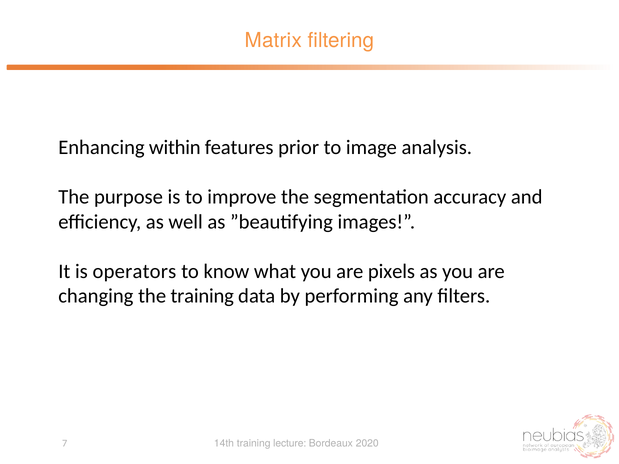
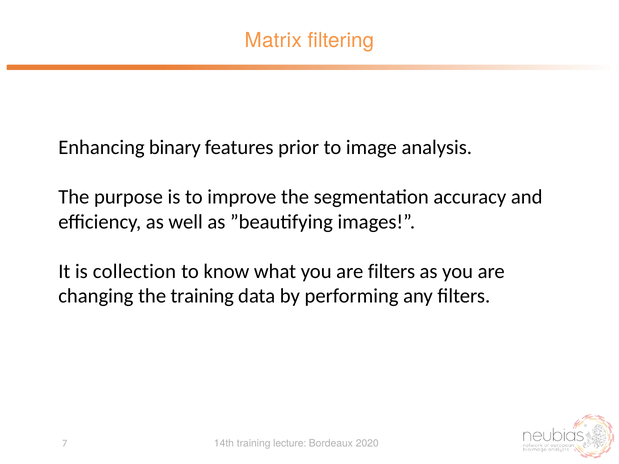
within: within -> binary (175, 148)
operators: operators -> collection (134, 271)
are pixels: pixels -> filters (392, 271)
